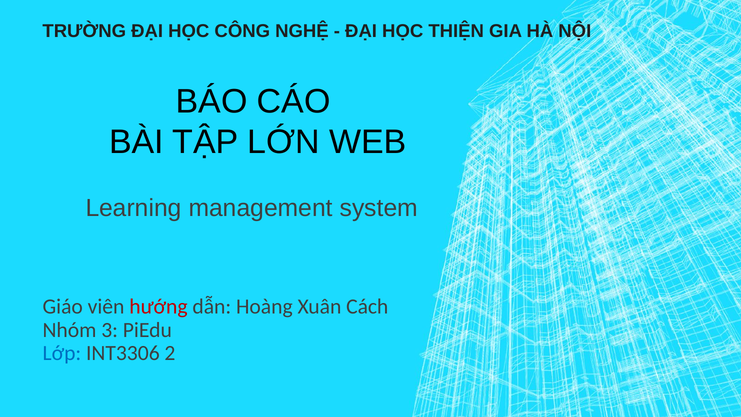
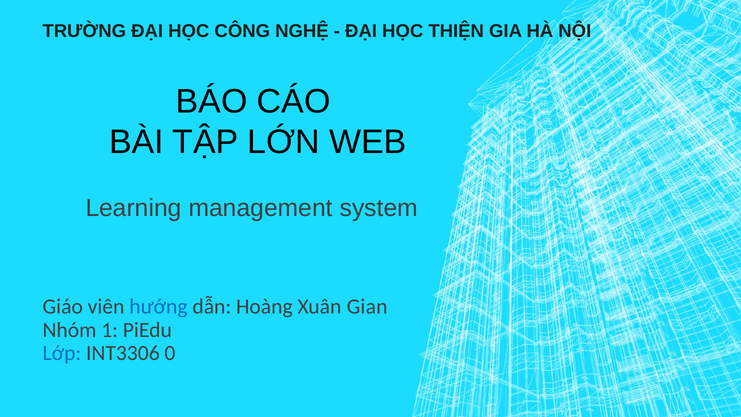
hướng colour: red -> blue (158, 306)
Cách: Cách -> Gian (367, 306)
3: 3 -> 1 (110, 330)
2: 2 -> 0 (170, 353)
